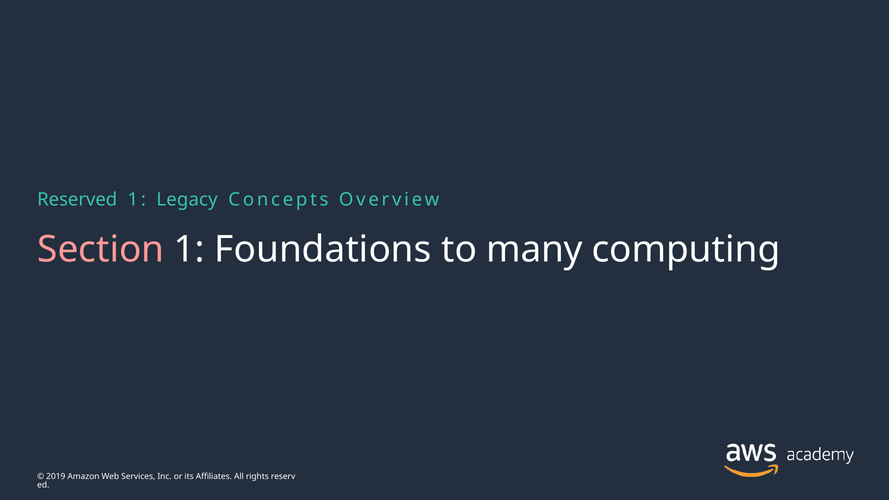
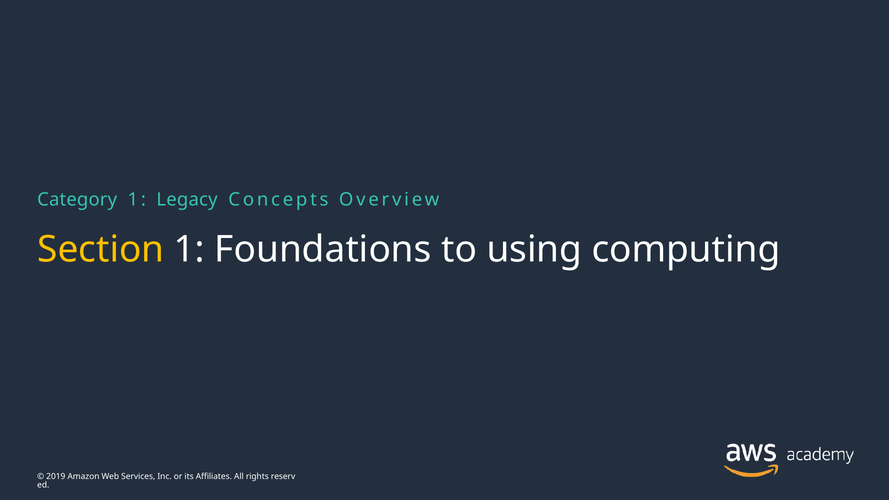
Reserved: Reserved -> Category (77, 199)
Section colour: pink -> yellow (101, 250)
many: many -> using (534, 250)
